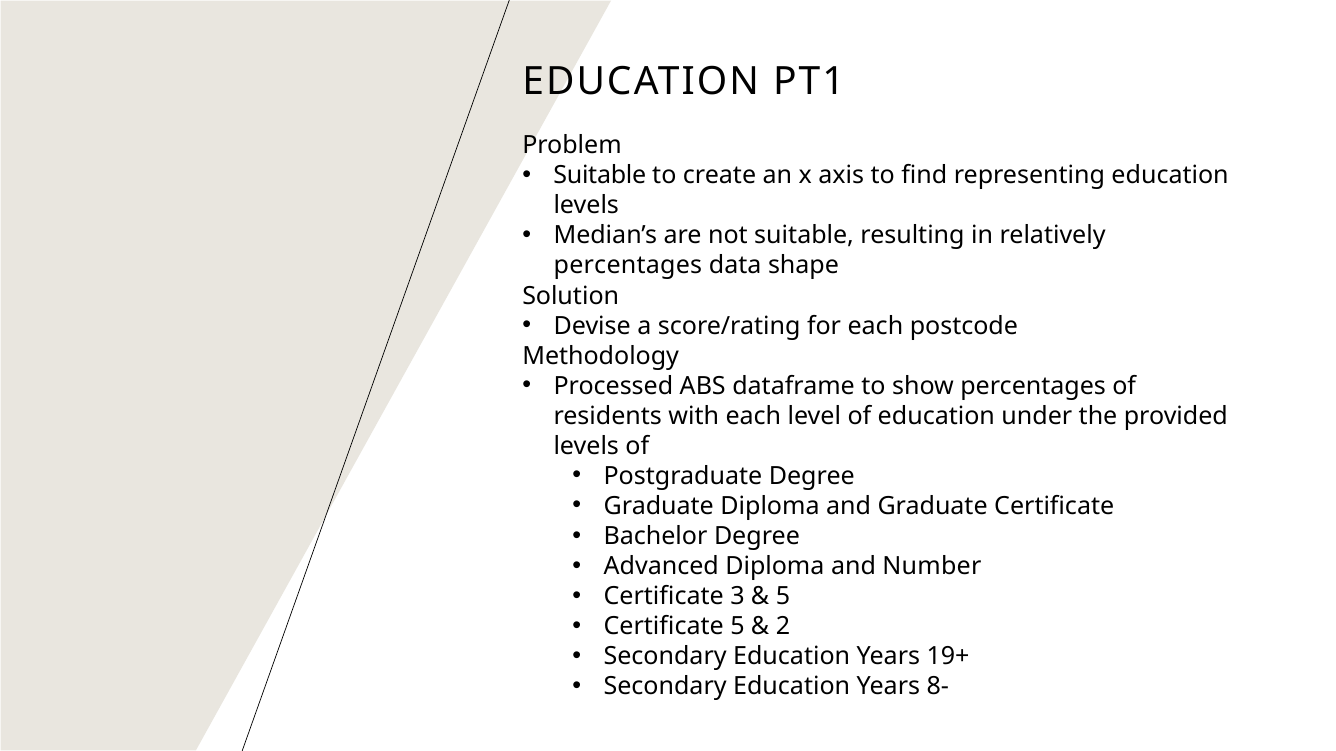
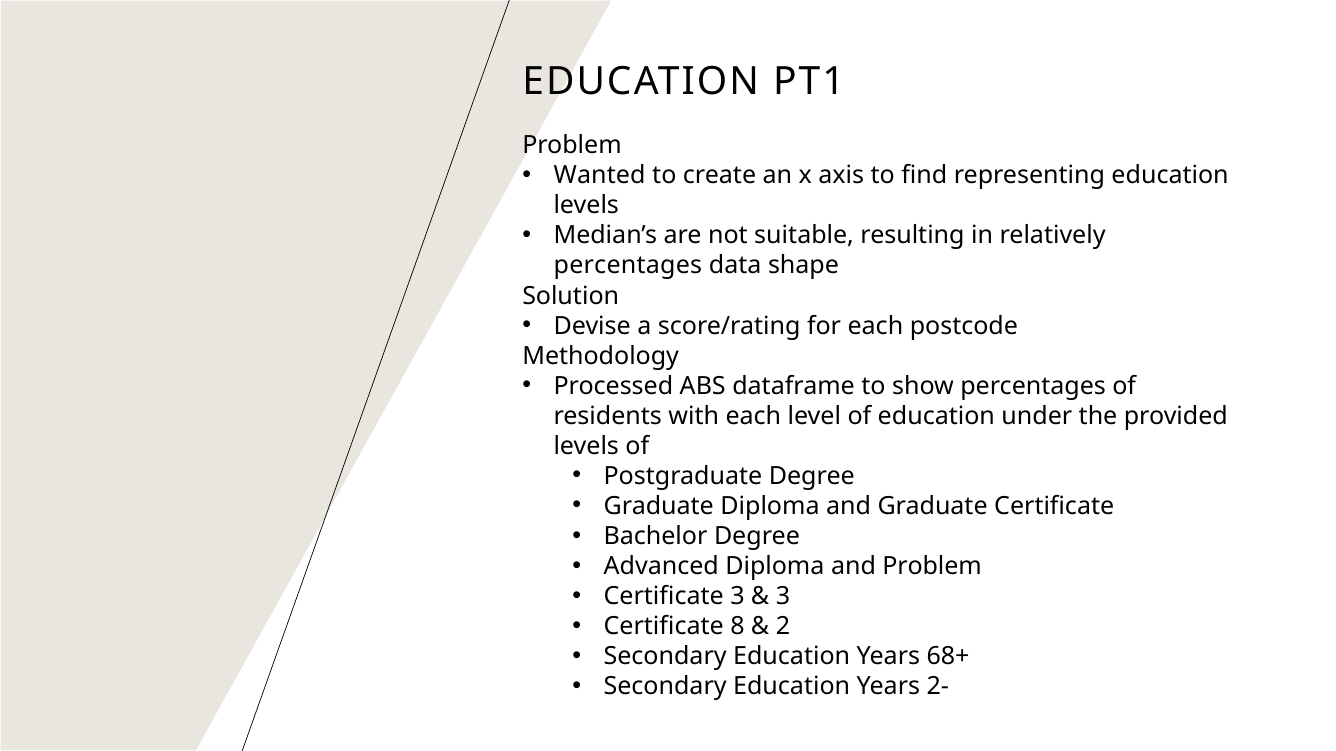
Suitable: Suitable -> Wanted (600, 176)
and Number: Number -> Problem (932, 566)
5: 5 -> 3 (783, 597)
Certificate 5: 5 -> 8 (737, 627)
19+: 19+ -> 68+ (948, 657)
8-: 8- -> 2- (938, 687)
